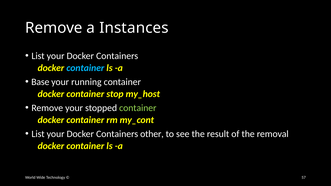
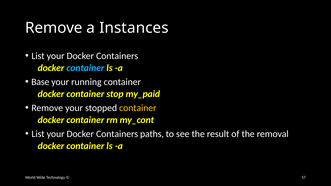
my_host: my_host -> my_paid (143, 94)
container colour: light green -> yellow (138, 108)
other: other -> paths (152, 134)
